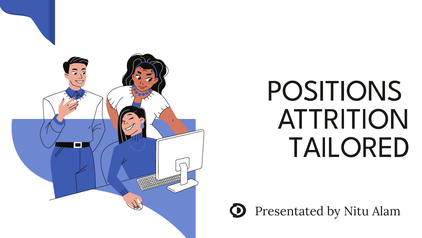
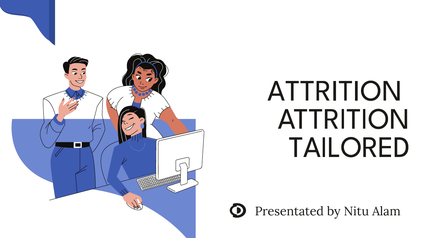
POSITIONS: POSITIONS -> ATTRITION (335, 90)
